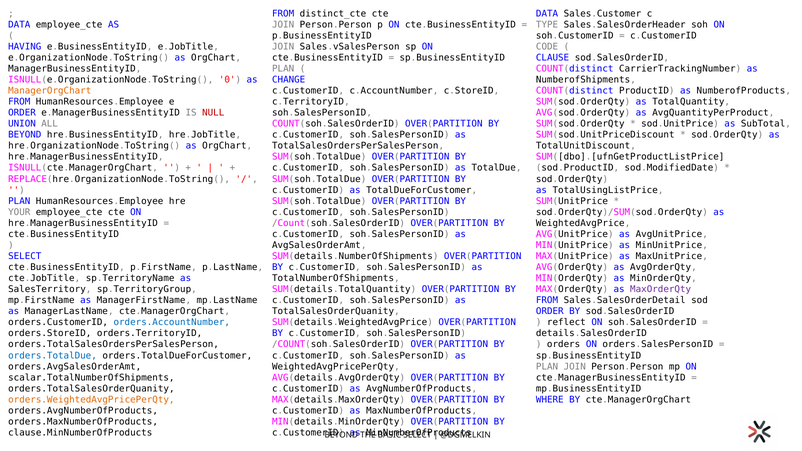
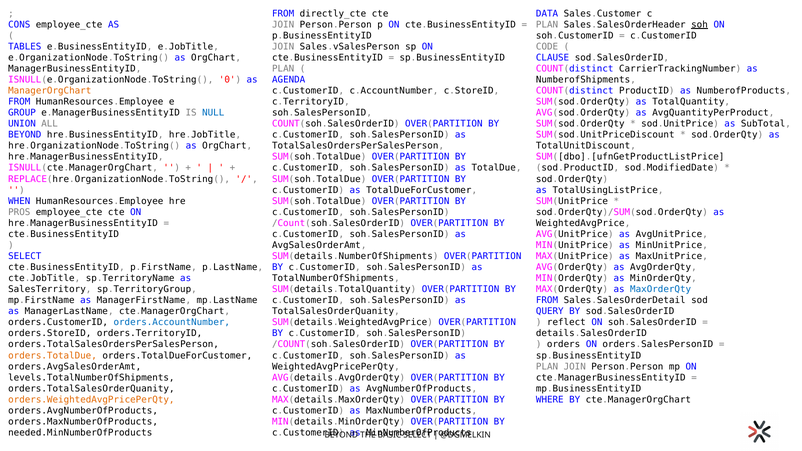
distinct_cte: distinct_cte -> directly_cte (333, 13)
DATA: DATA -> CONS (19, 25)
TYPE: TYPE -> PLAN (547, 25)
soh underline: none -> present (699, 25)
HAVING: HAVING -> TABLES (25, 47)
CHANGE: CHANGE -> AGENDA (289, 80)
ORDER: ORDER -> GROUP (22, 113)
NULL colour: red -> blue (213, 113)
PLAN: PLAN -> WHEN (19, 201)
YOUR: YOUR -> PROS (19, 212)
MaxOrderQty colour: purple -> blue (661, 289)
ORDER: ORDER -> QUERY (550, 311)
orders.TotalDue colour: blue -> orange (52, 356)
scalar.TotalNumberOfShipments: scalar.TotalNumberOfShipments -> levels.TotalNumberOfShipments (91, 378)
clause.MinNumberOfProducts: clause.MinNumberOfProducts -> needed.MinNumberOfProducts (80, 433)
